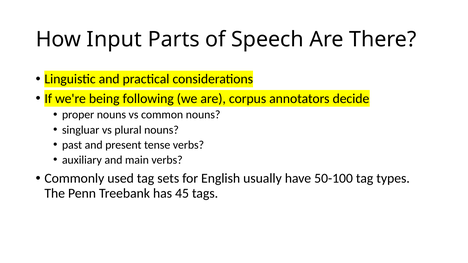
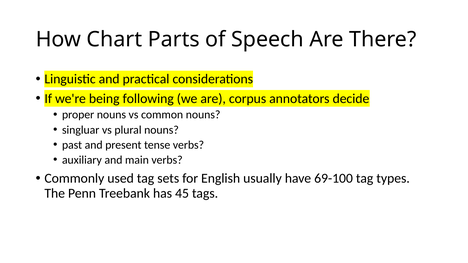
Input: Input -> Chart (114, 39)
50-100: 50-100 -> 69-100 (334, 179)
